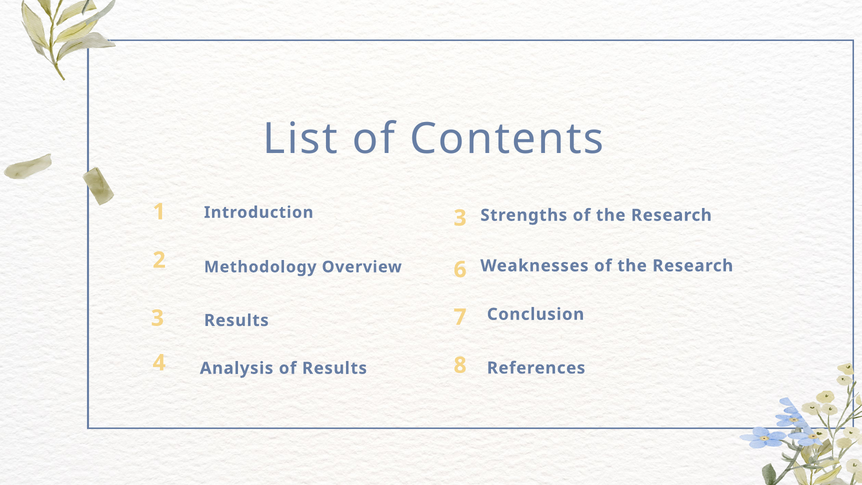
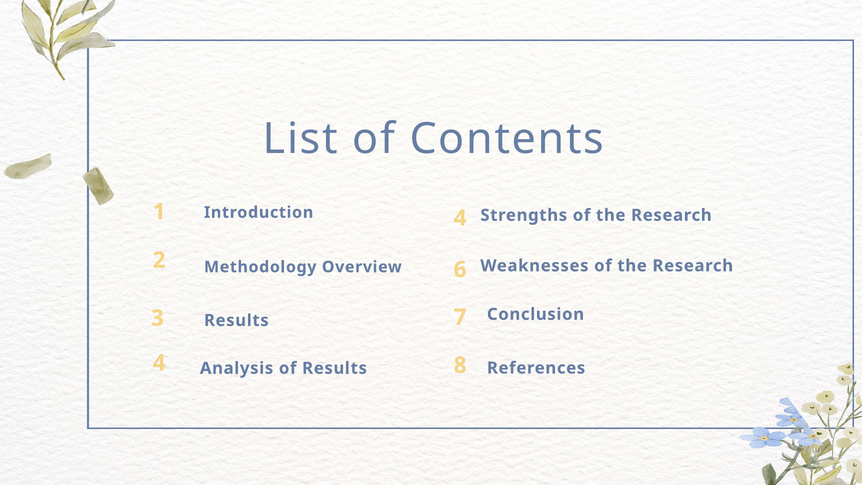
1 3: 3 -> 4 (460, 218)
